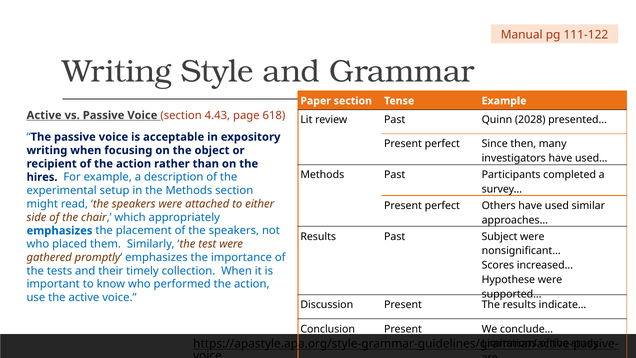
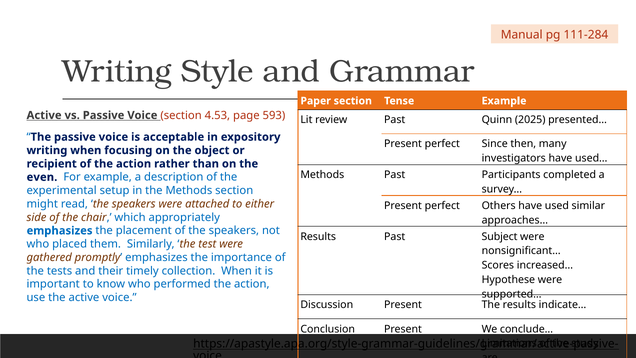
111-122: 111-122 -> 111-284 (586, 35)
4.43: 4.43 -> 4.53 (217, 115)
618: 618 -> 593 (274, 115)
2028: 2028 -> 2025 (530, 120)
hires: hires -> even (42, 177)
